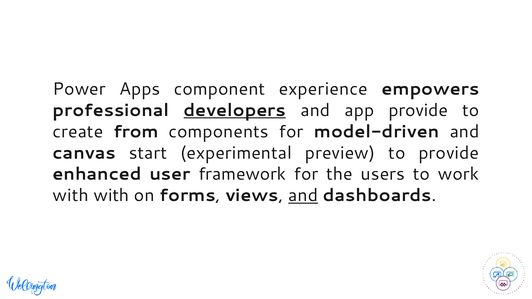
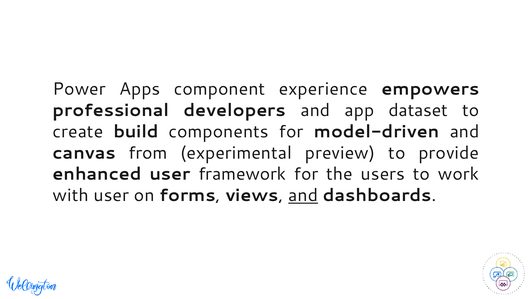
developers underline: present -> none (235, 110)
app provide: provide -> dataset (418, 110)
from: from -> build (136, 132)
start: start -> from (148, 153)
with with: with -> user (111, 196)
